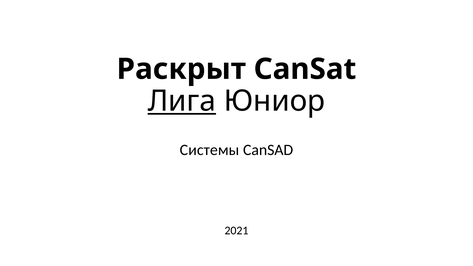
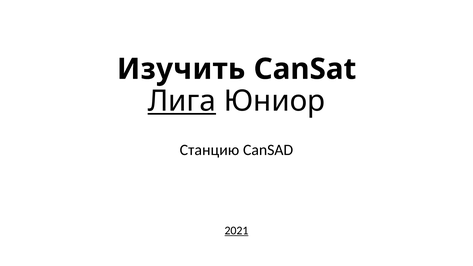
Раскрыт: Раскрыт -> Изучить (181, 69)
Системы: Системы -> Станцию (210, 150)
2021 underline: none -> present (236, 231)
